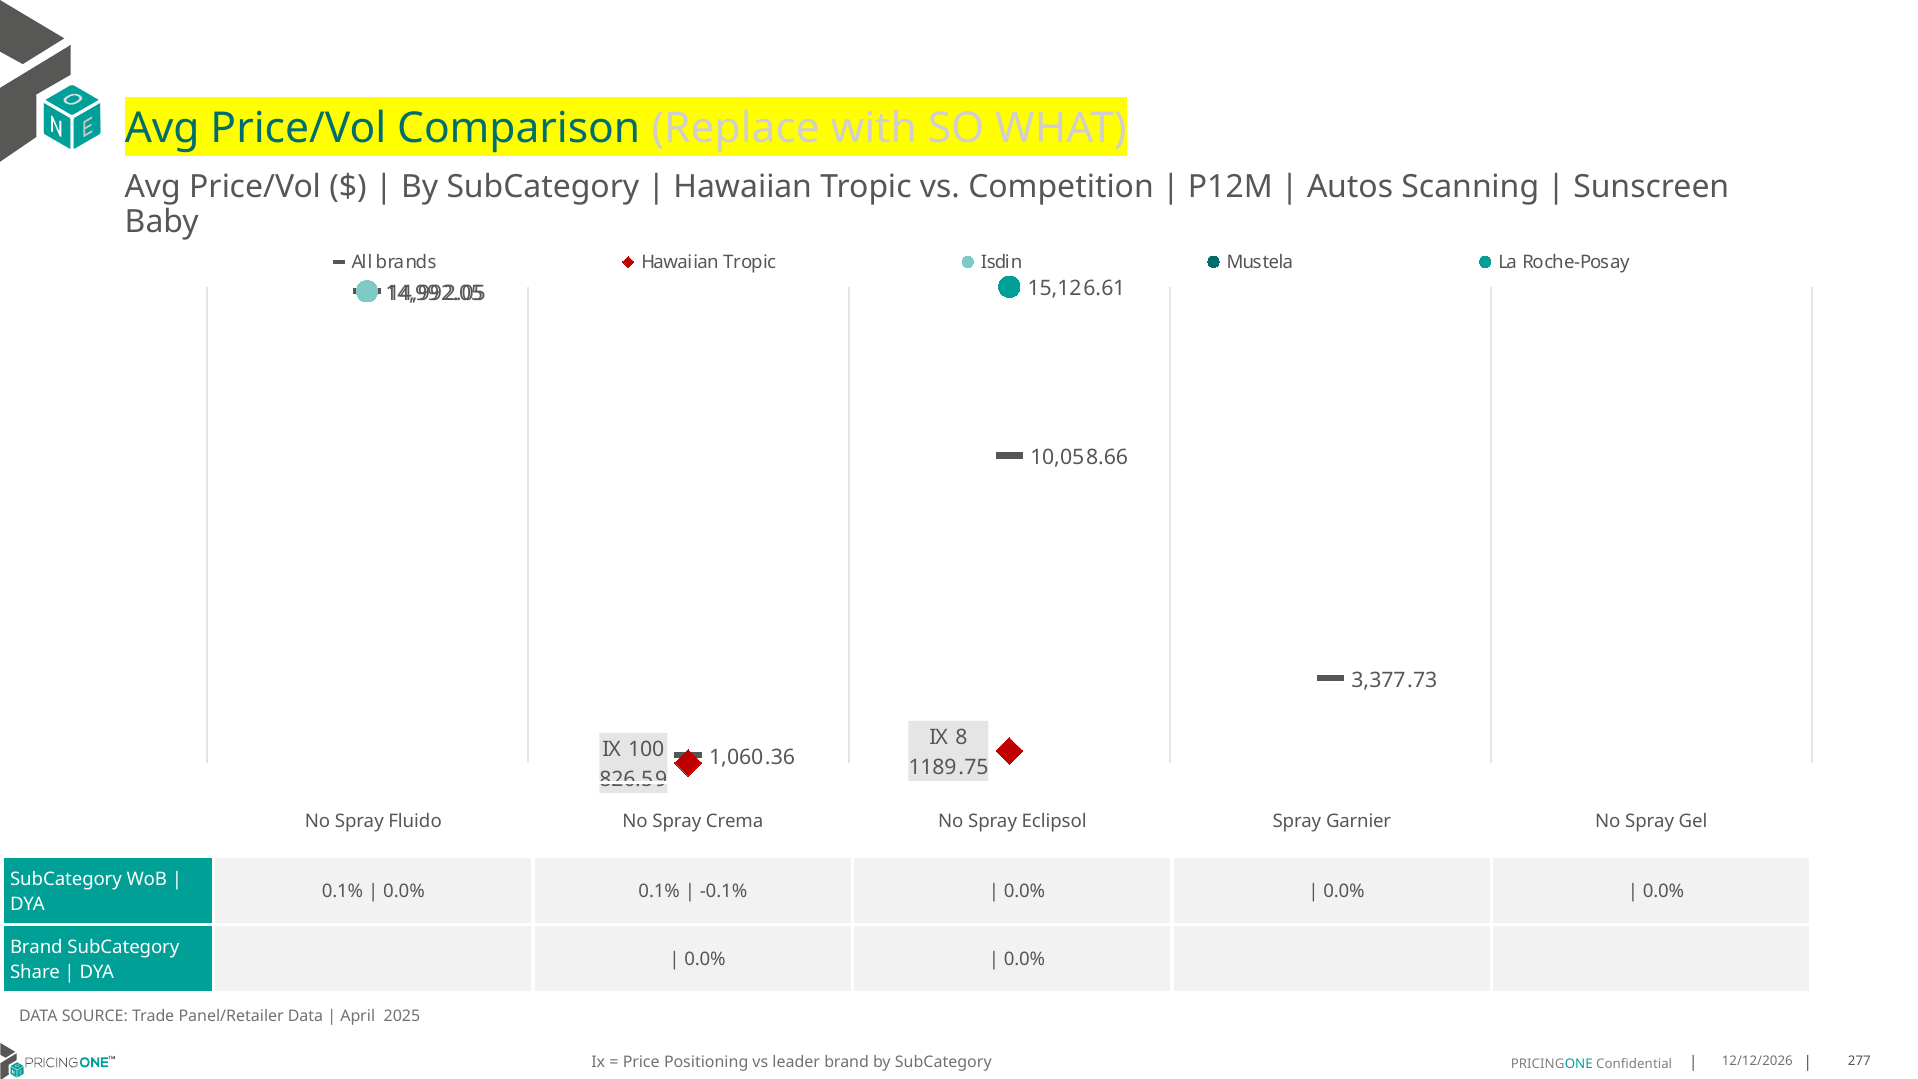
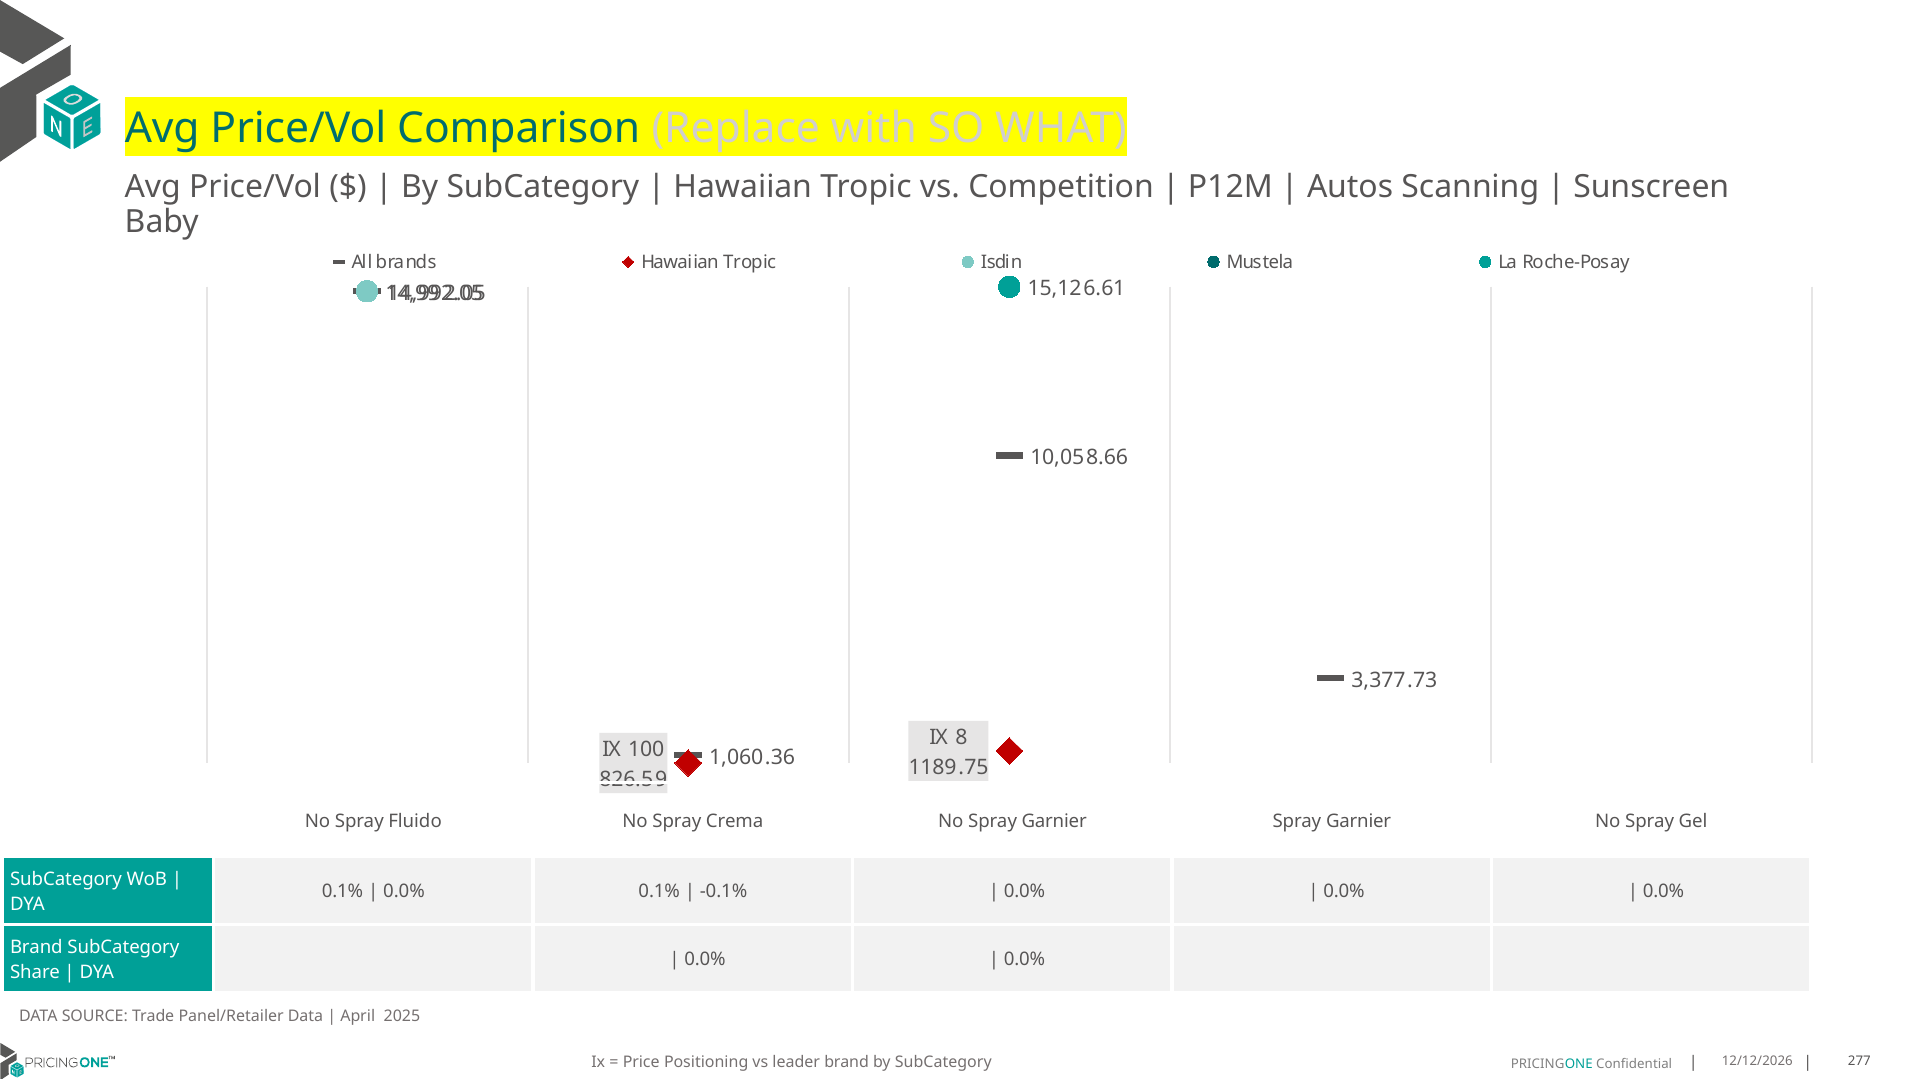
No Spray Eclipsol: Eclipsol -> Garnier (1054, 821)
